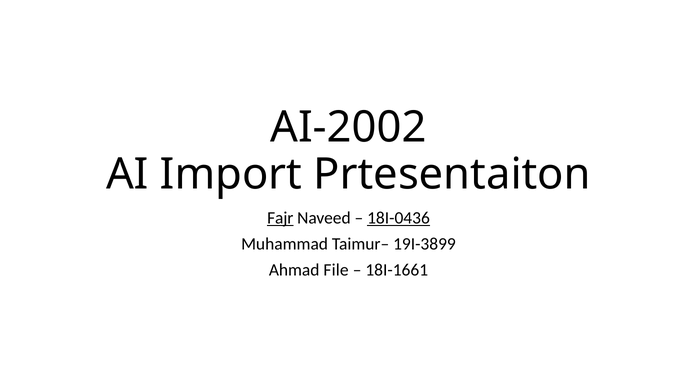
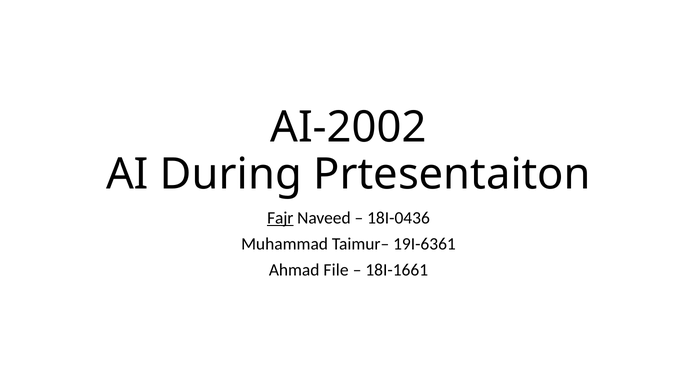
Import: Import -> During (231, 174)
18I-0436 underline: present -> none (398, 218)
19I-3899: 19I-3899 -> 19I-6361 (424, 244)
